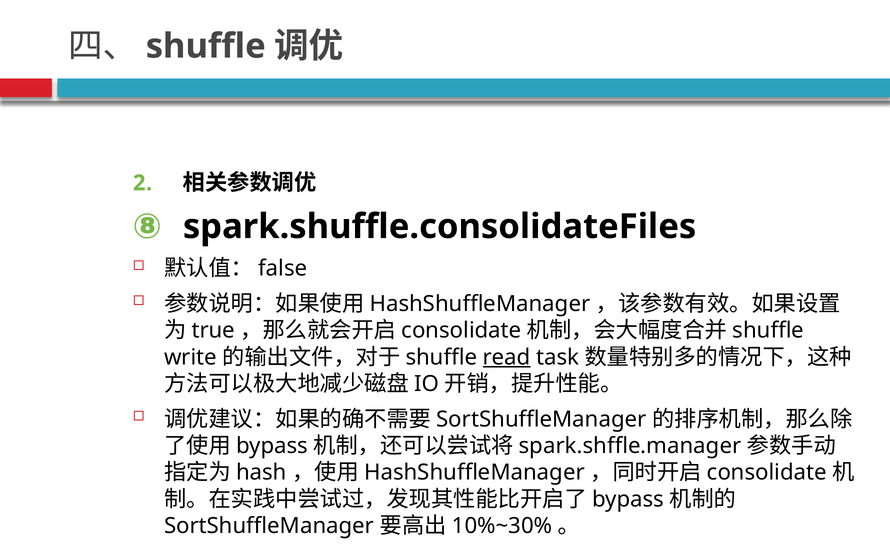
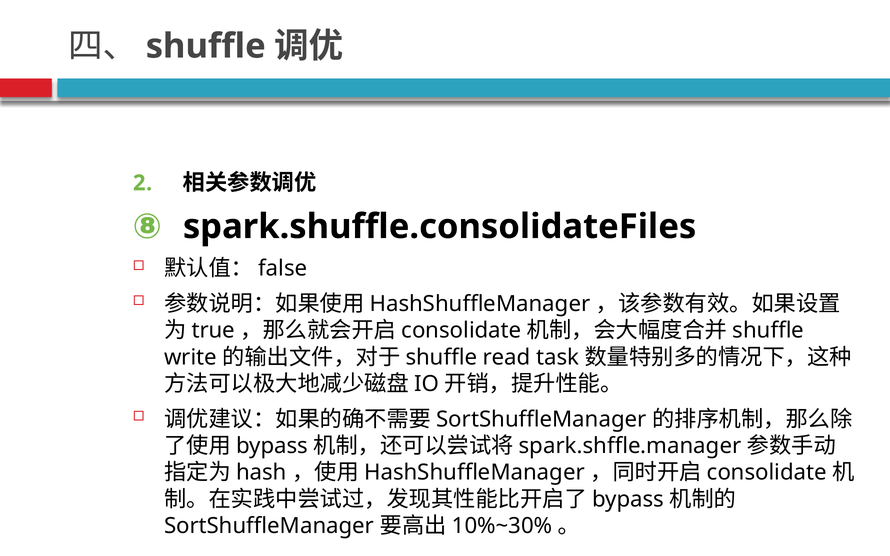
read underline: present -> none (507, 357)
